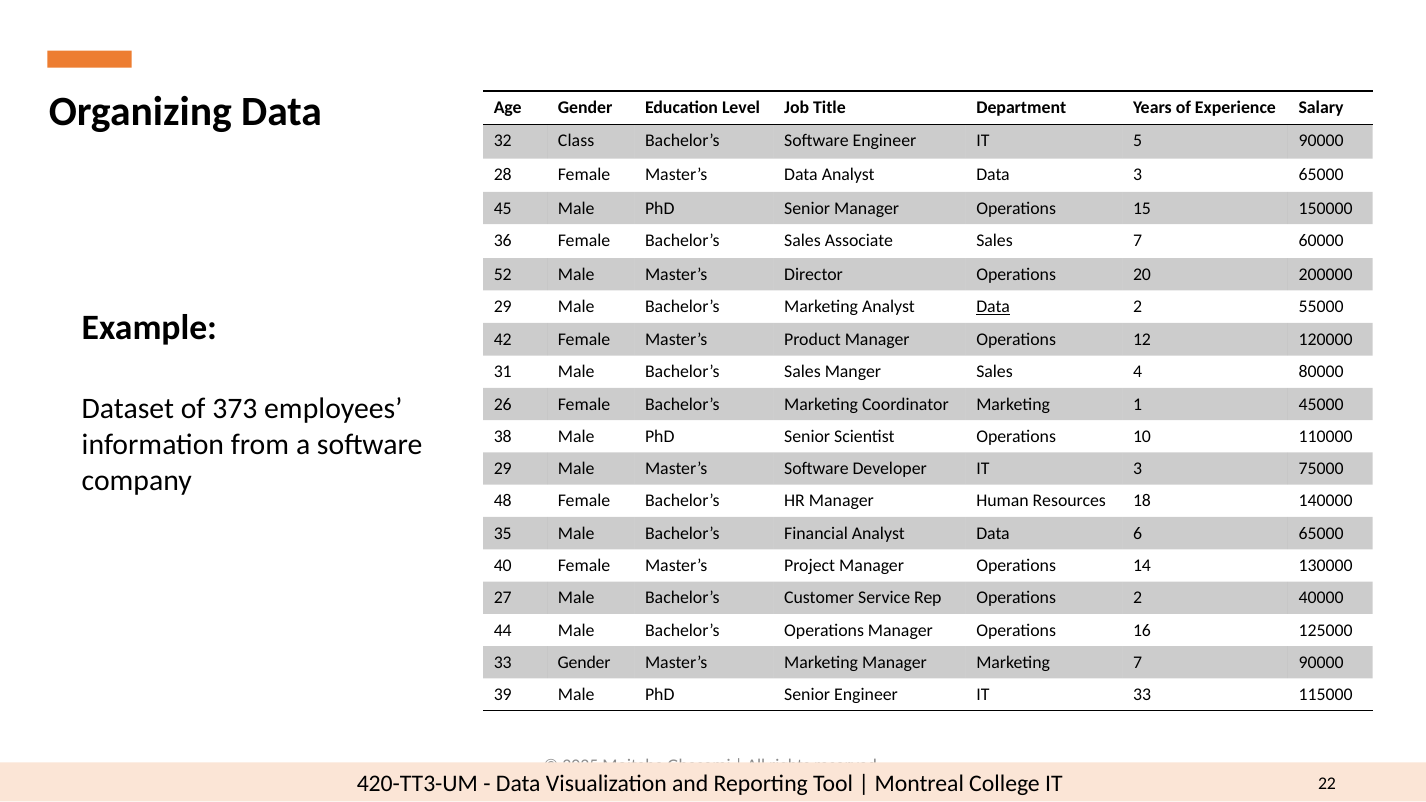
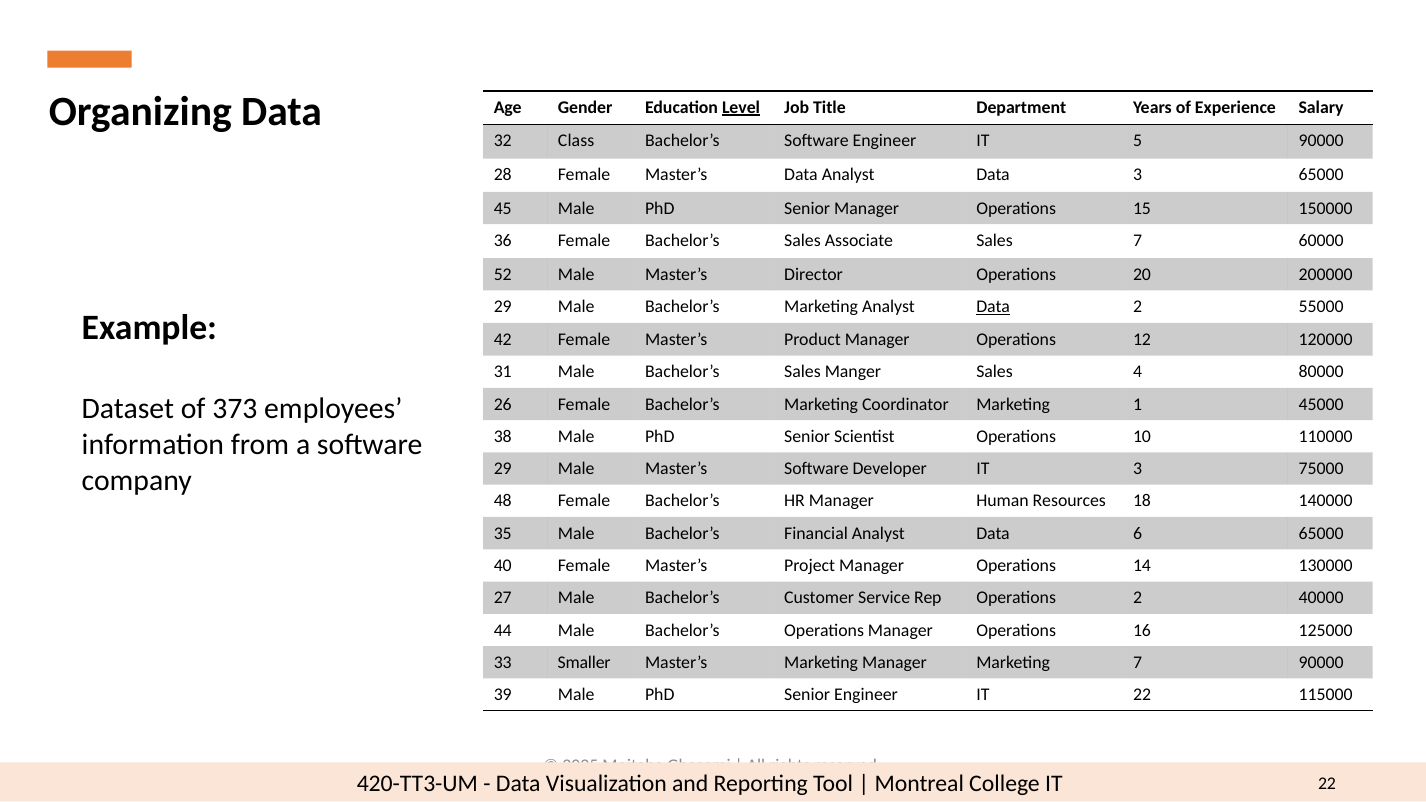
Level underline: none -> present (741, 107)
33 Gender: Gender -> Smaller (584, 663)
Engineer IT 33: 33 -> 22 (1142, 695)
